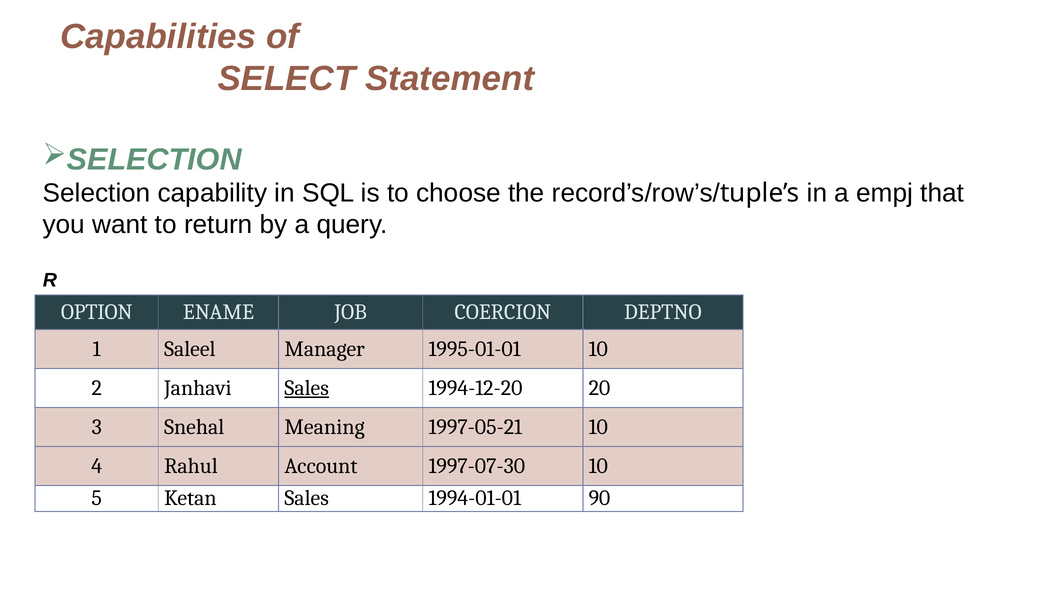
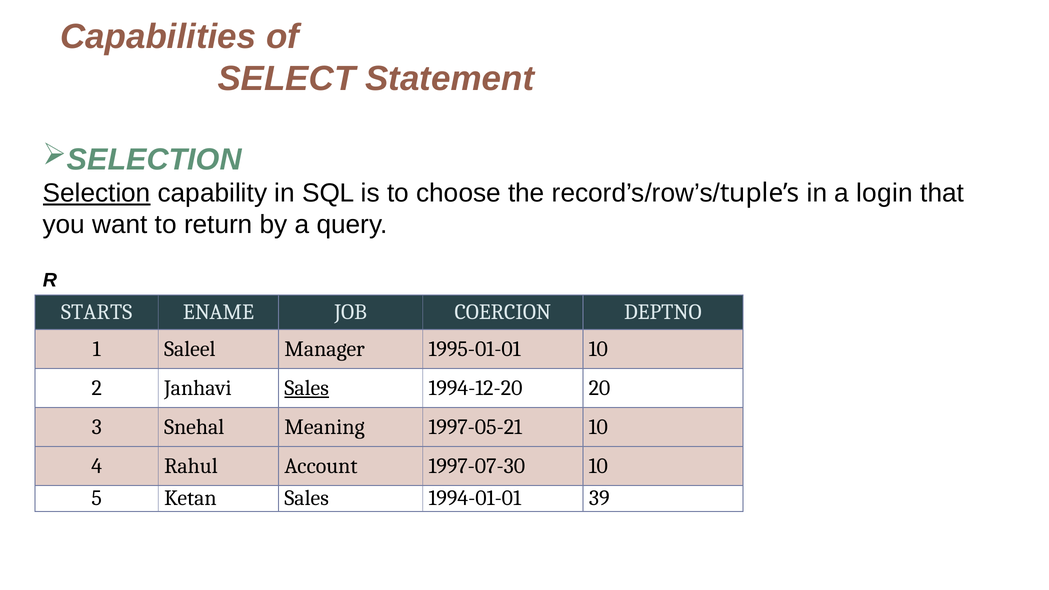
Selection underline: none -> present (97, 193)
empj: empj -> login (884, 193)
OPTION: OPTION -> STARTS (97, 312)
90: 90 -> 39 (599, 498)
